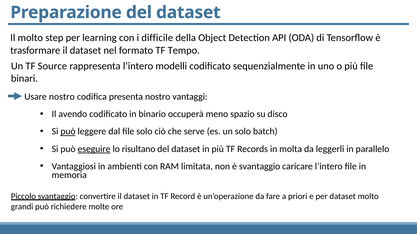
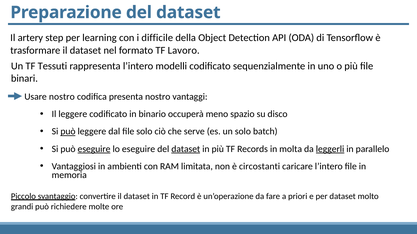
Il molto: molto -> artery (30, 38)
Tempo: Tempo -> Lavoro (184, 50)
Source: Source -> Tessuti (52, 66)
Il avendo: avendo -> leggere (73, 114)
lo risultano: risultano -> eseguire (139, 149)
dataset underline: none -> present (186, 149)
leggerli underline: none -> present (330, 149)
è svantaggio: svantaggio -> circostanti (260, 167)
